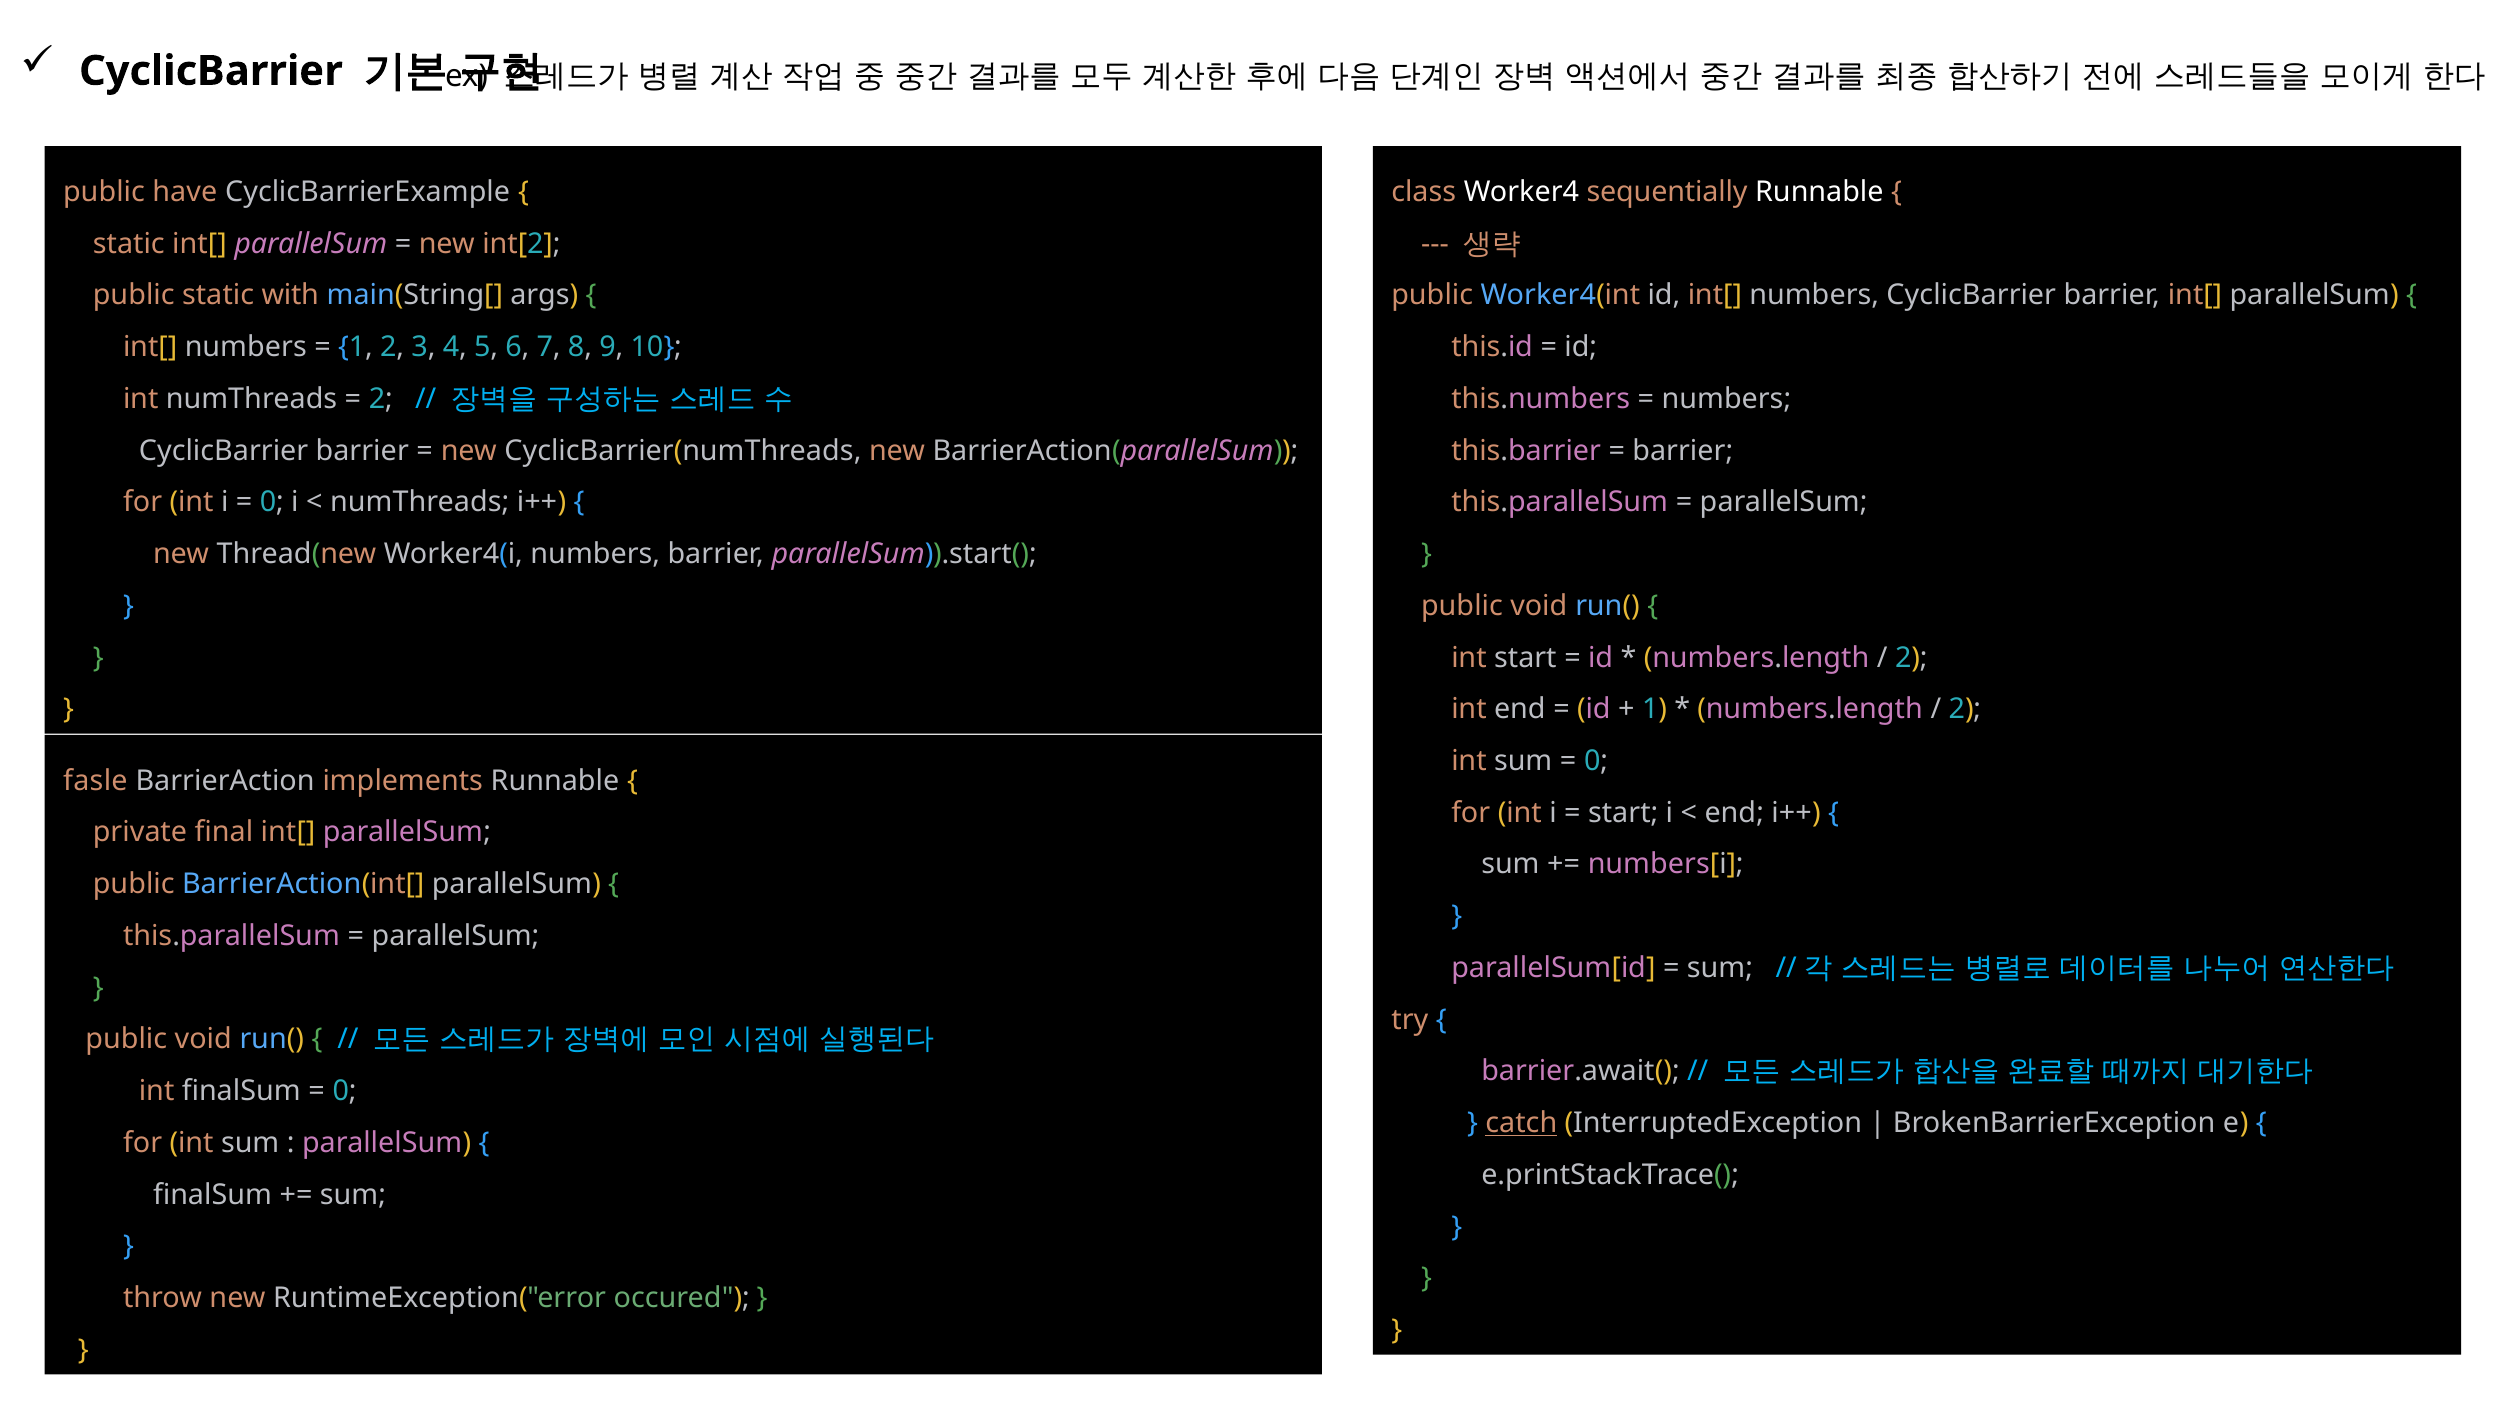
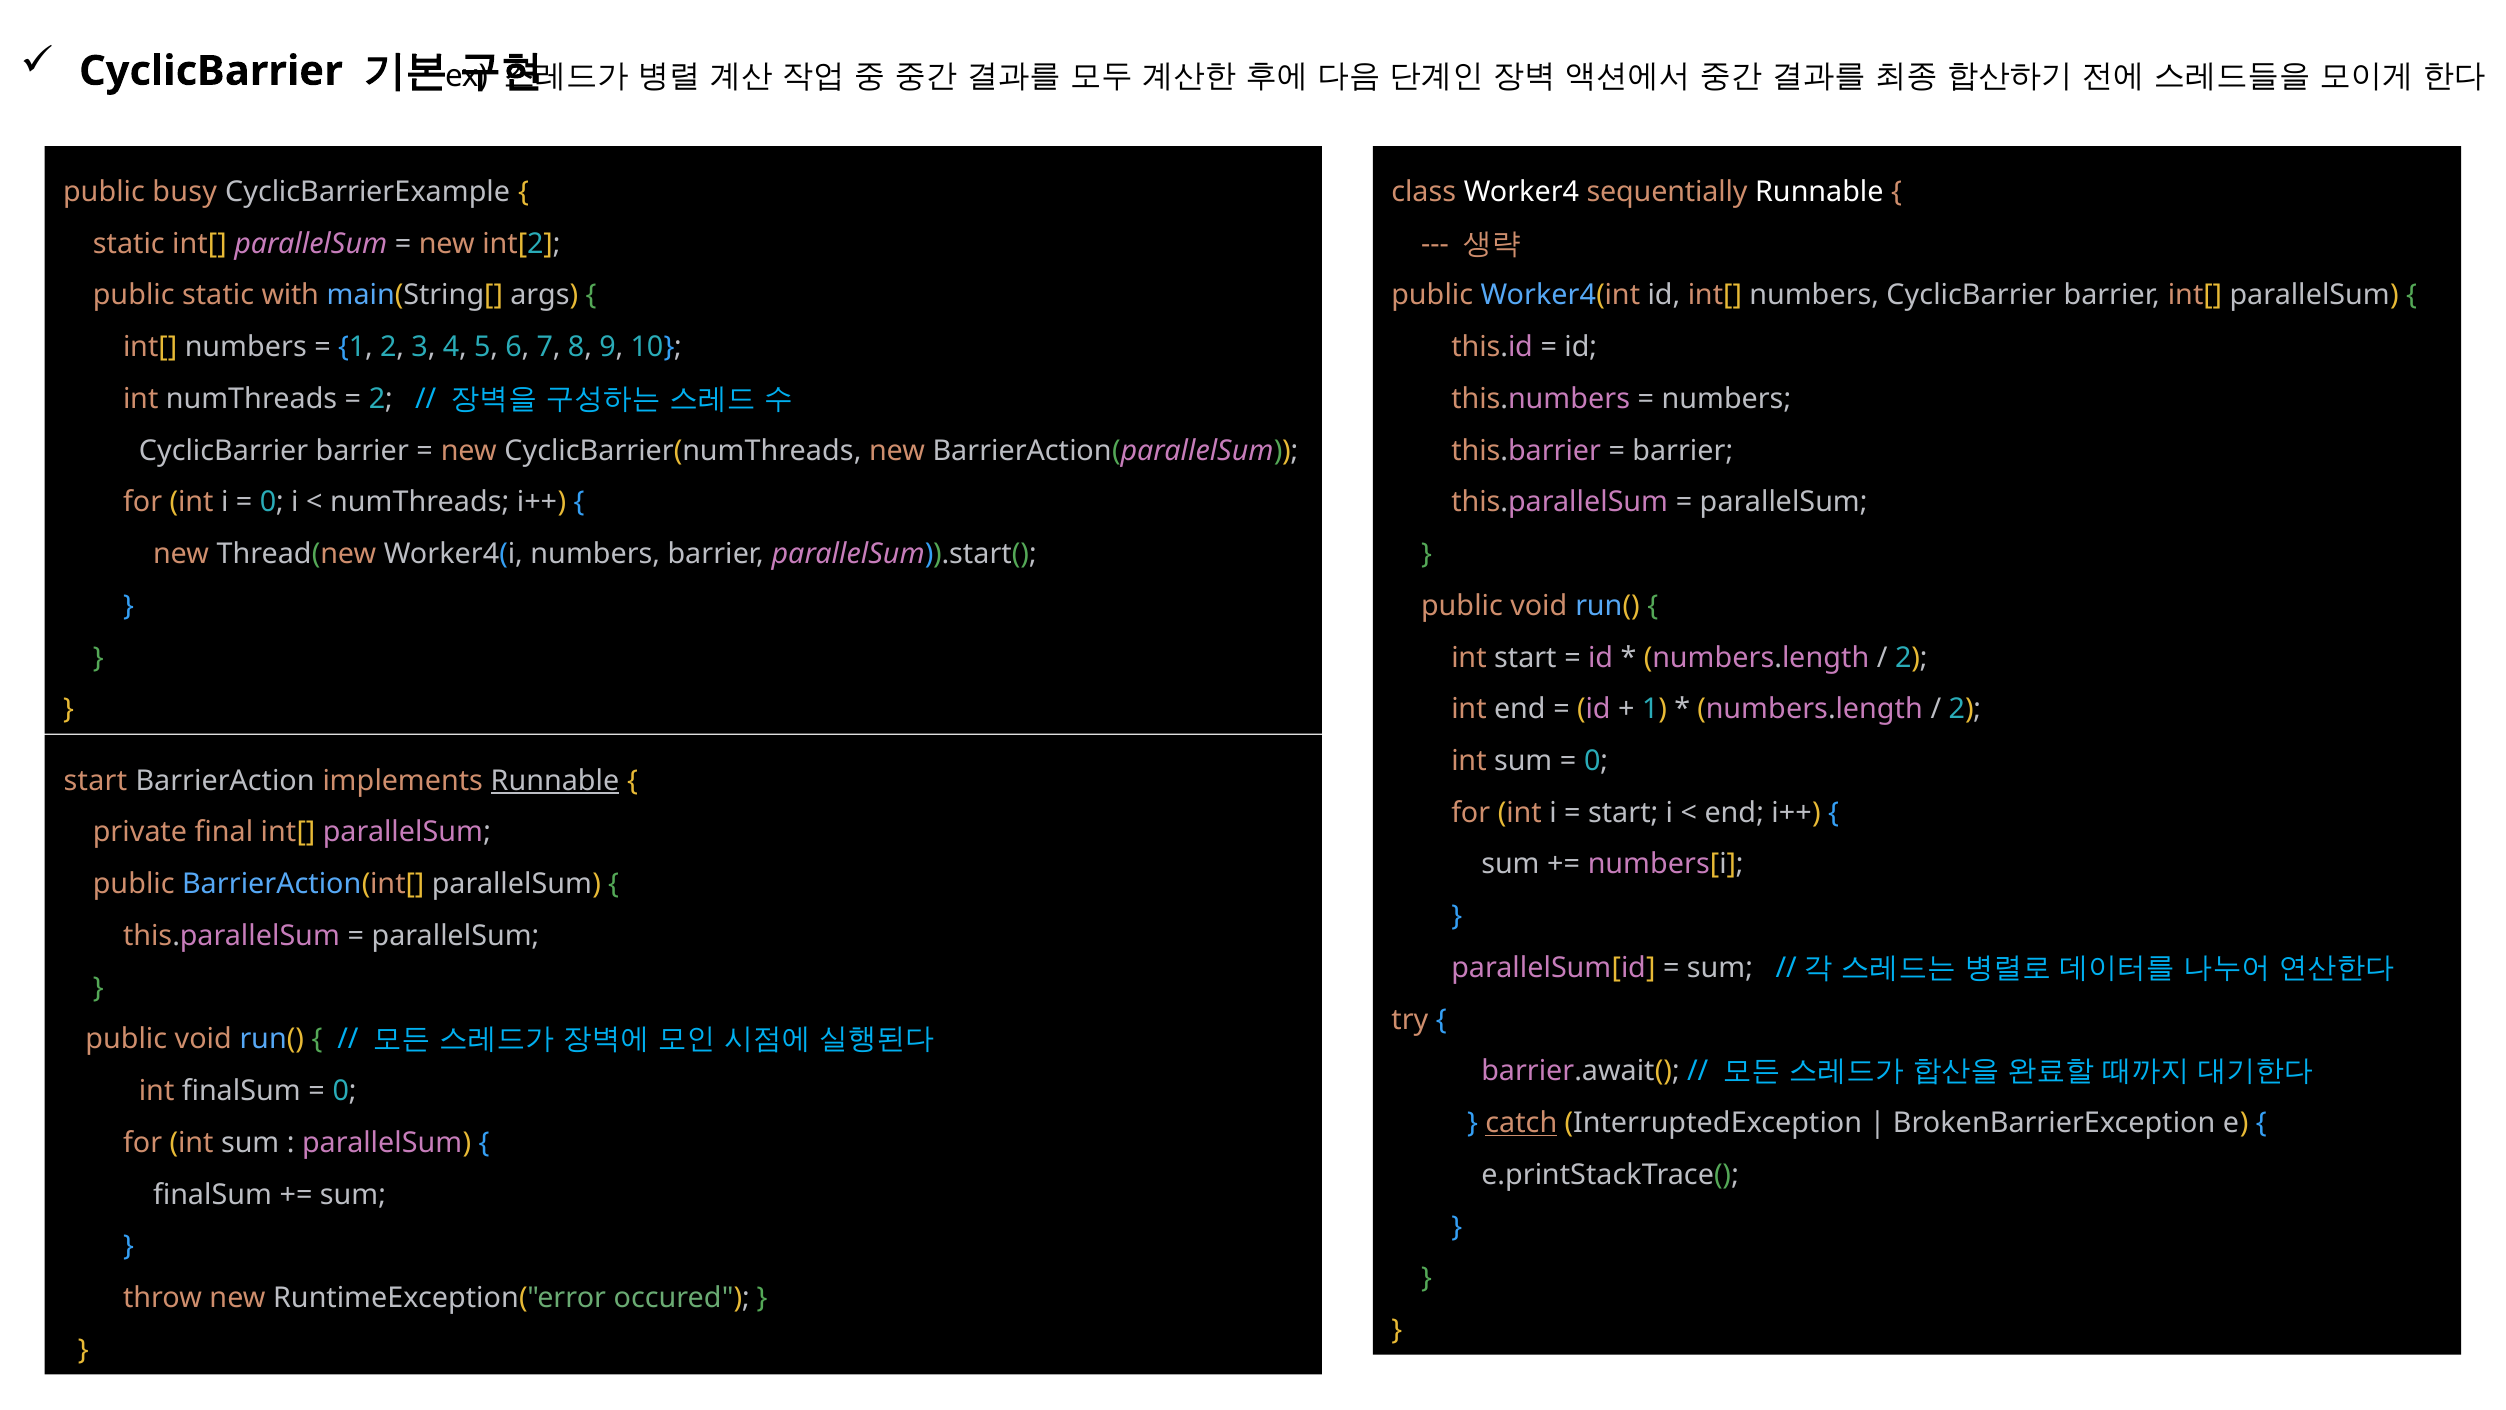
have: have -> busy (185, 192)
fasle: fasle -> start (95, 781)
Runnable underline: none -> present (555, 781)
